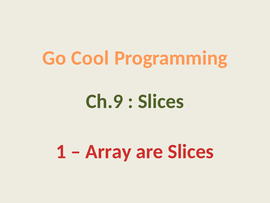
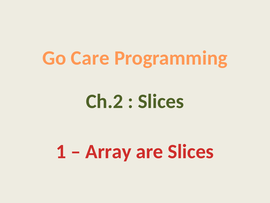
Cool: Cool -> Care (90, 58)
Ch.9: Ch.9 -> Ch.2 (104, 101)
